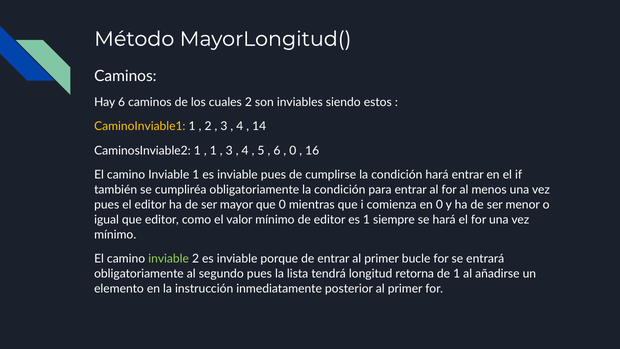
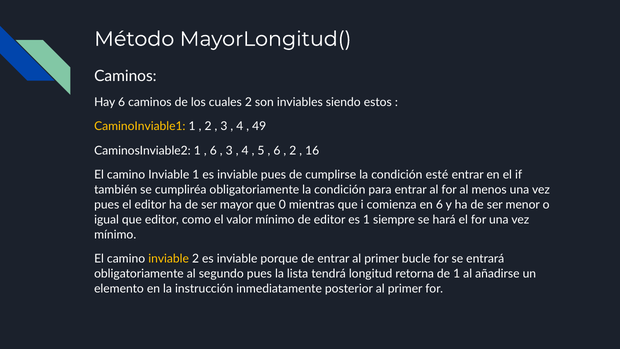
14: 14 -> 49 (259, 126)
1: 1 -> 6 (213, 150)
0: 0 -> 2 (293, 150)
condición hará: hará -> esté (437, 175)
en 0: 0 -> 6 (439, 205)
inviable colour: light green -> yellow (169, 259)
